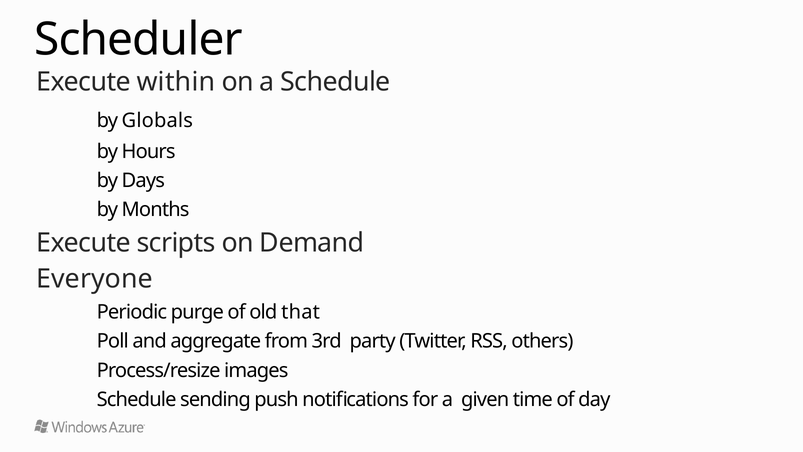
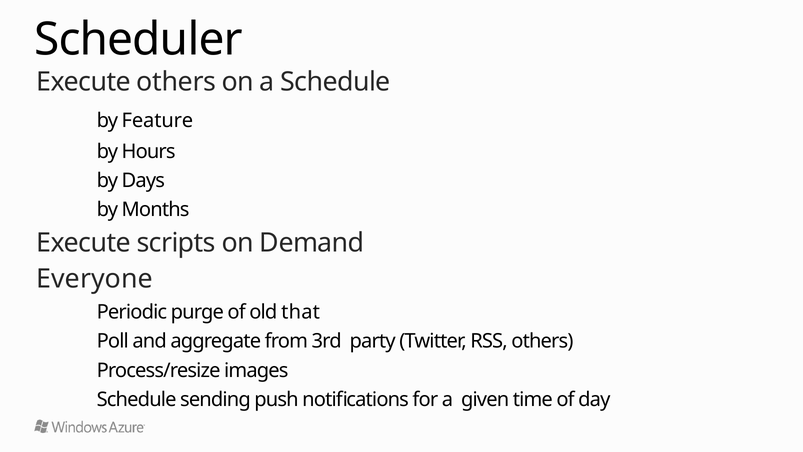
Execute within: within -> others (176, 82)
Globals: Globals -> Feature (157, 121)
